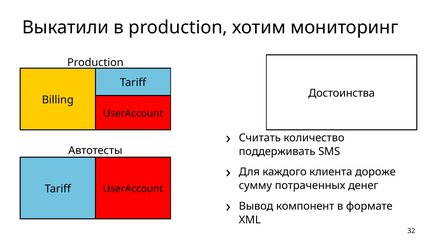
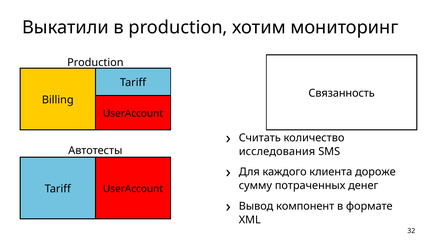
Достоинства: Достоинства -> Связанность (342, 93)
поддерживать: поддерживать -> исследования (277, 151)
